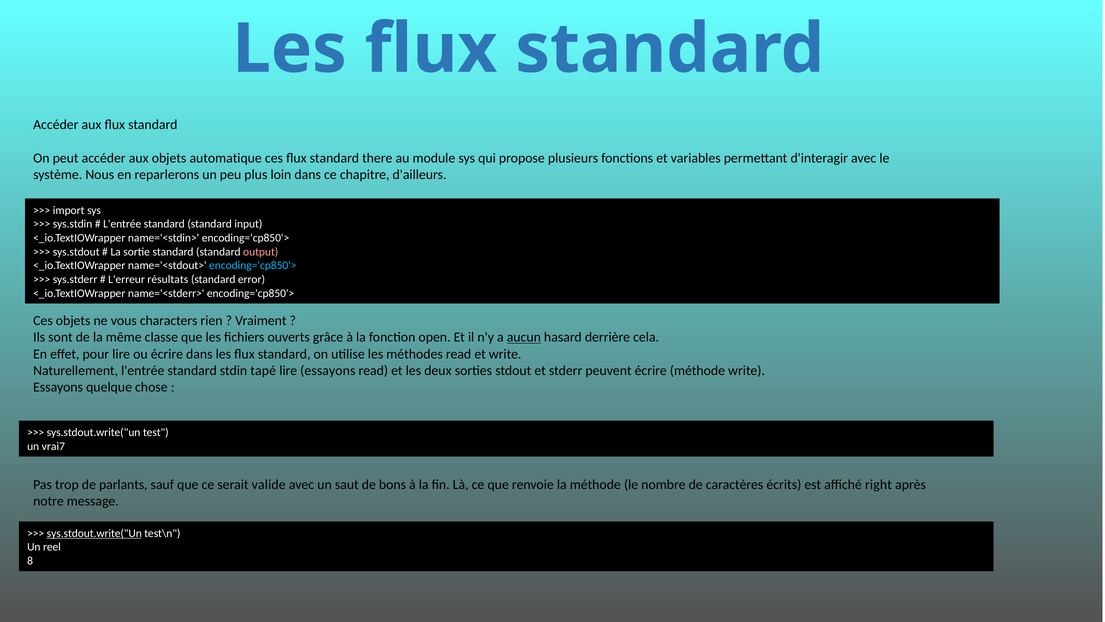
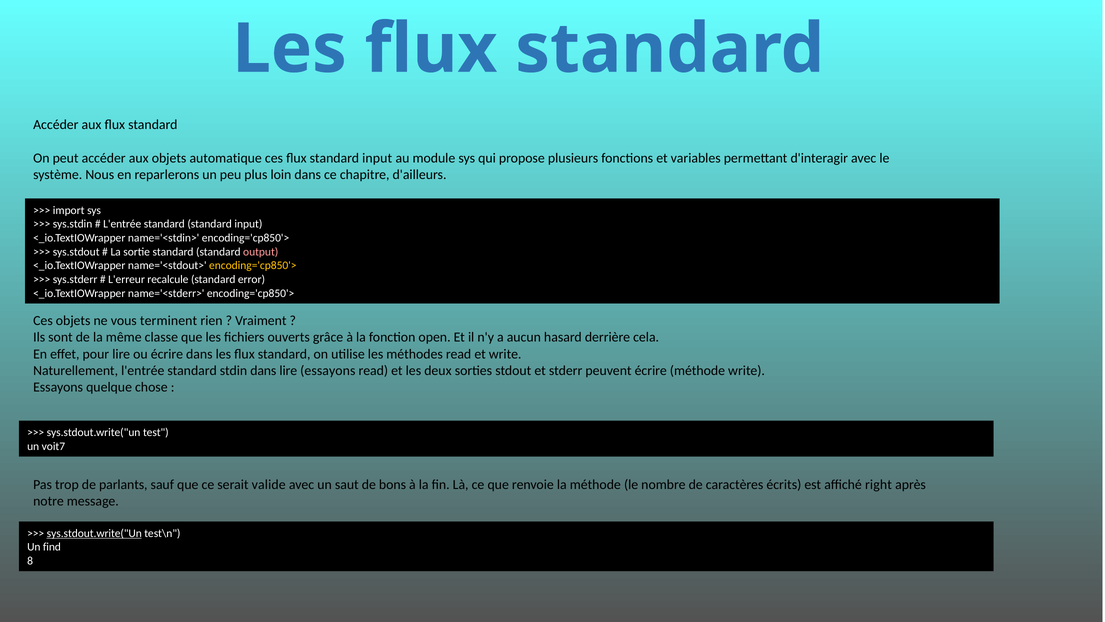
flux standard there: there -> input (377, 158)
encoding='cp850'> colour: light blue -> yellow (253, 265)
résultats: résultats -> recalcule (168, 279)
characters: characters -> terminent (169, 321)
aucun underline: present -> none (524, 337)
stdin tapé: tapé -> dans (263, 370)
vrai7: vrai7 -> voit7 (53, 446)
reel: reel -> find (52, 547)
